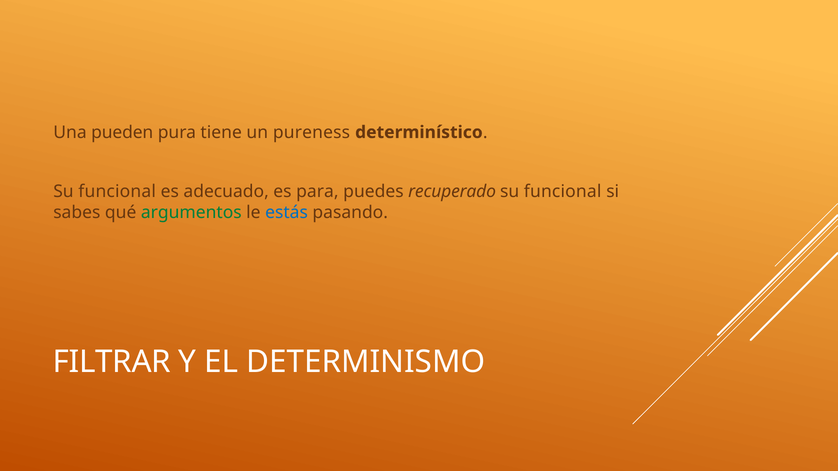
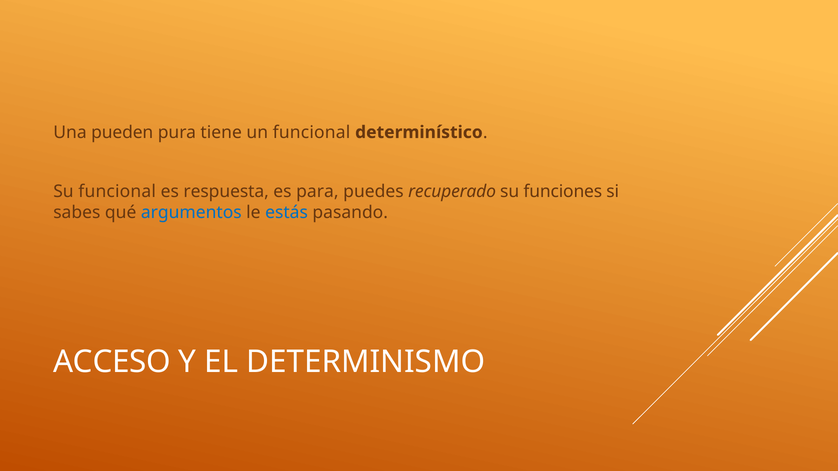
un pureness: pureness -> funcional (311, 132)
adecuado: adecuado -> respuesta (226, 192)
funcional: funcional -> funciones (563, 192)
argumentos colour: green -> blue (191, 213)
FILTRAR: FILTRAR -> ACCESO (112, 362)
